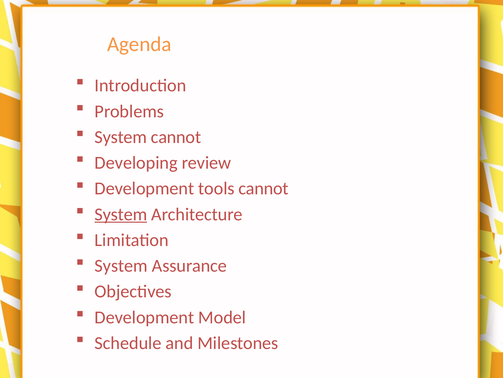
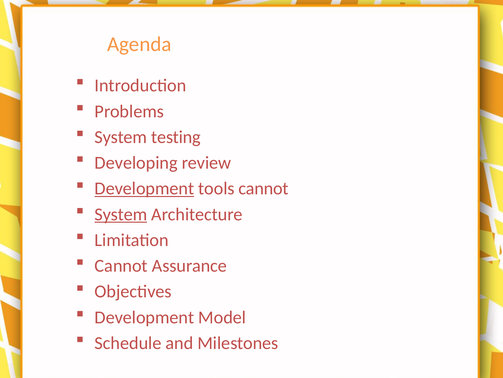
System cannot: cannot -> testing (176, 137)
Development underline: none -> present (144, 188)
System: System -> Cannot (121, 265)
